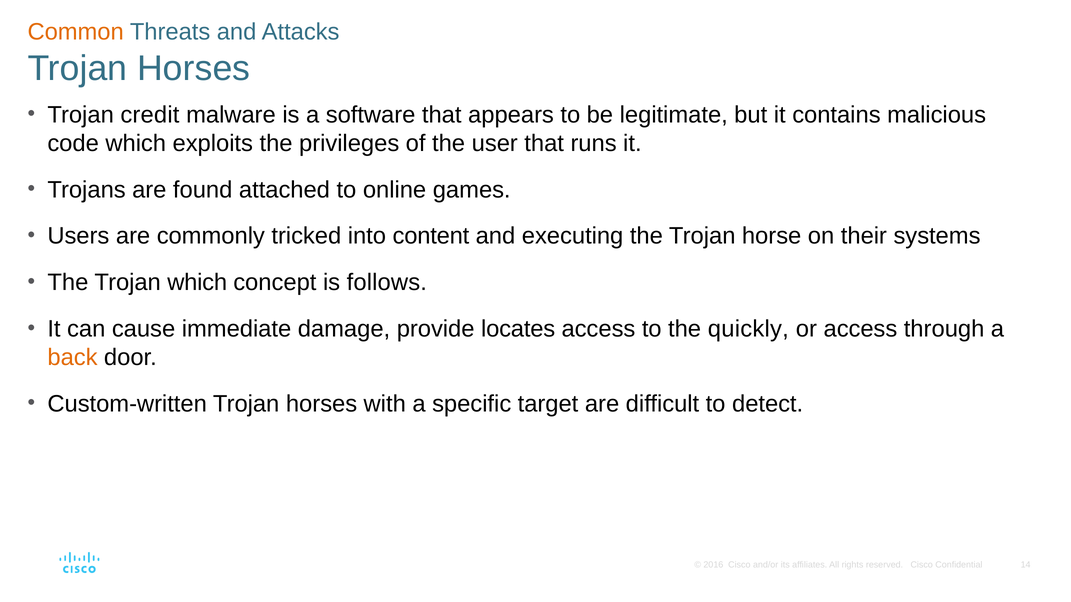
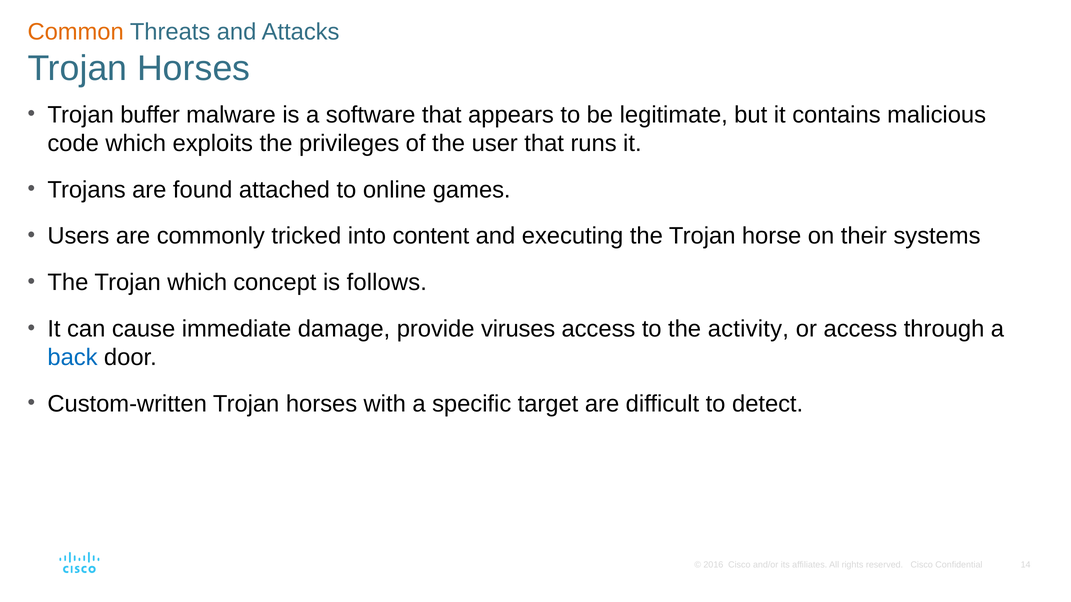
credit: credit -> buffer (150, 115)
locates: locates -> viruses (518, 329)
quickly: quickly -> activity (748, 329)
back colour: orange -> blue (73, 358)
